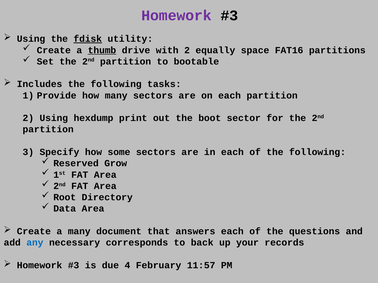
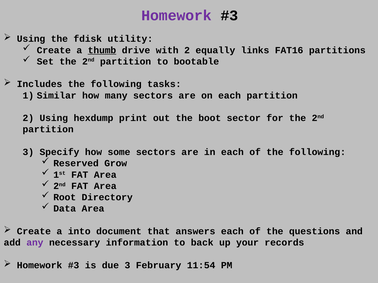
fdisk underline: present -> none (88, 39)
space: space -> links (255, 50)
Provide: Provide -> Similar (57, 96)
a many: many -> into (79, 232)
any colour: blue -> purple (35, 243)
corresponds: corresponds -> information (137, 243)
due 4: 4 -> 3 (127, 266)
11:57: 11:57 -> 11:54 (201, 266)
